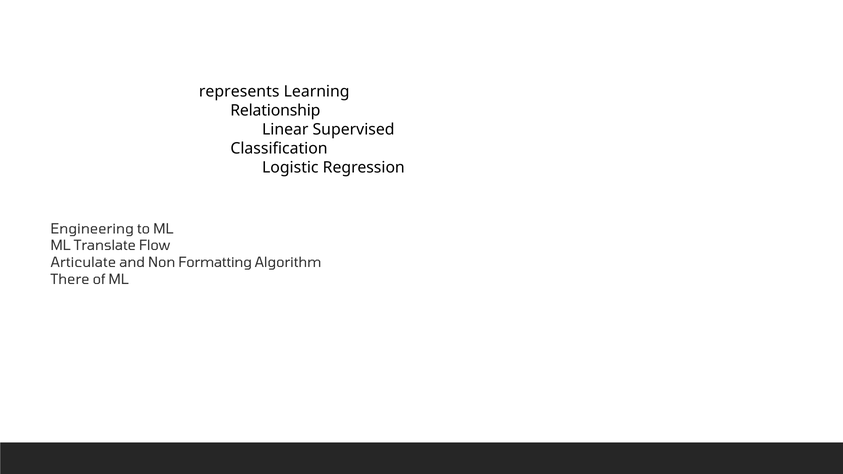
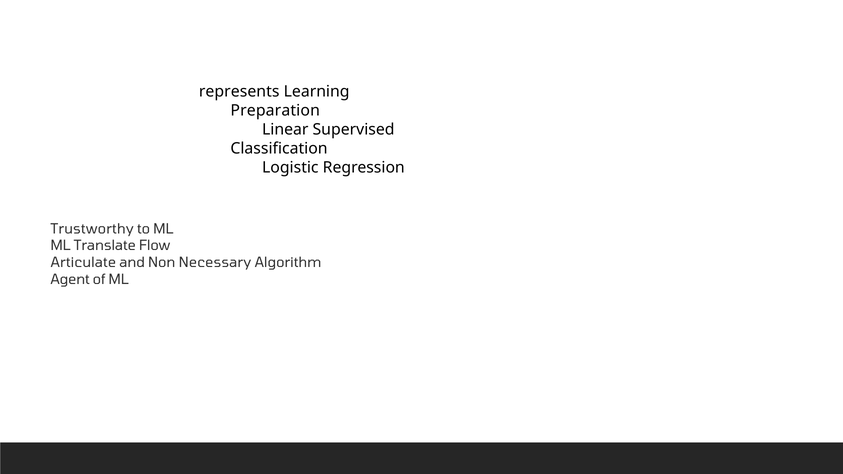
Relationship: Relationship -> Preparation (275, 111)
Engineering: Engineering -> Trustworthy (92, 229)
Formatting: Formatting -> Necessary (215, 263)
There: There -> Agent (70, 280)
